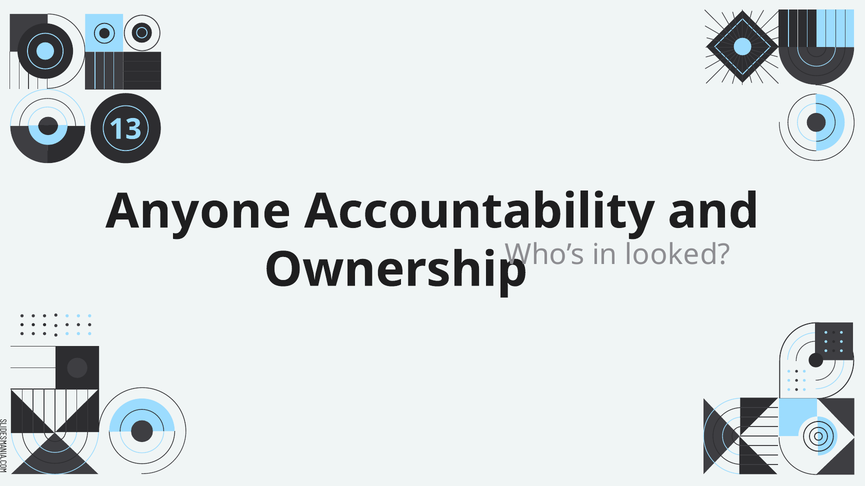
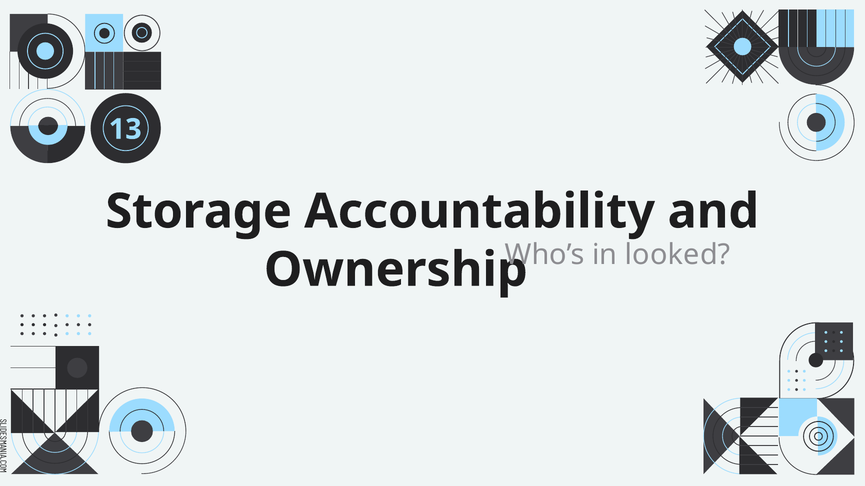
Anyone: Anyone -> Storage (199, 212)
